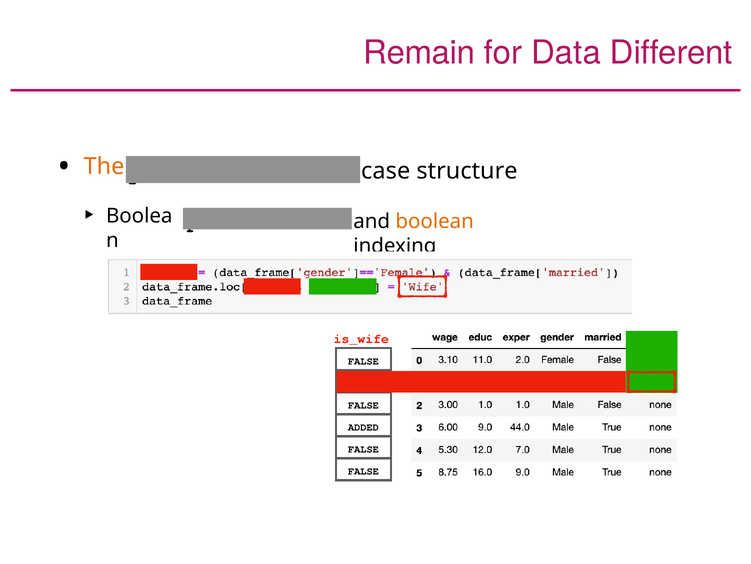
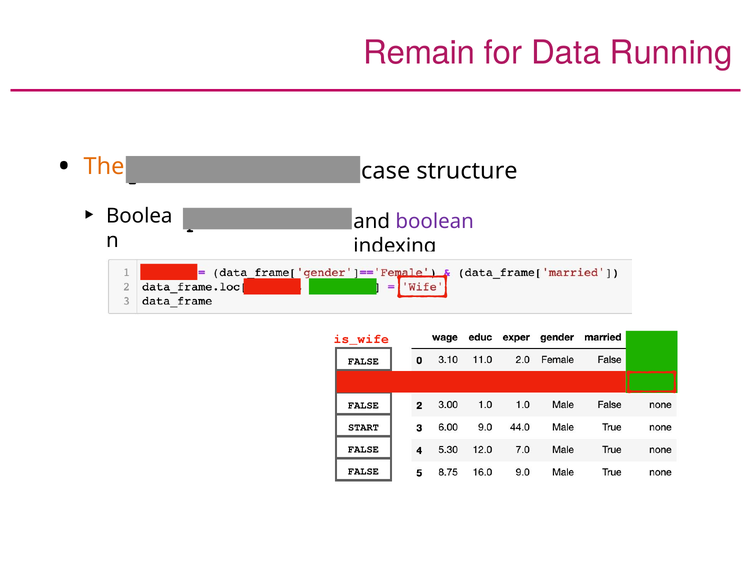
Different: Different -> Running (671, 53)
boolean colour: orange -> purple (435, 221)
ADDED: ADDED -> START (363, 427)
